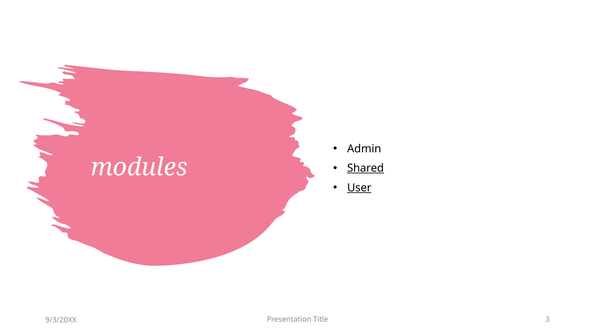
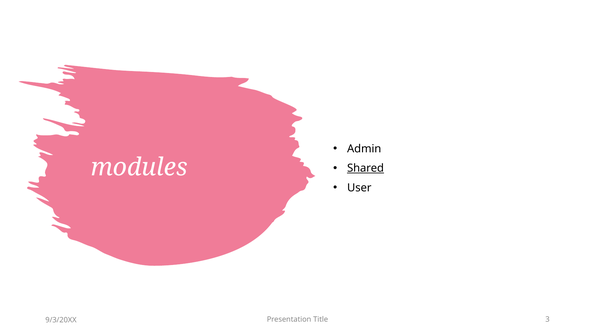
User underline: present -> none (359, 188)
